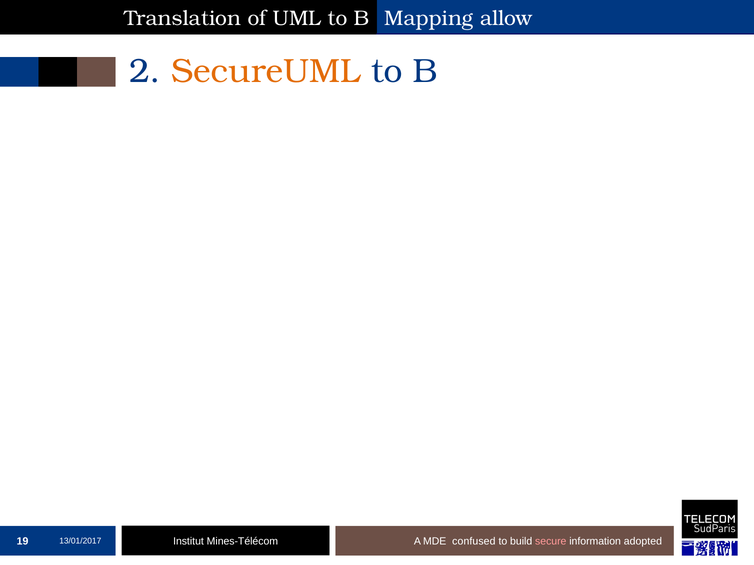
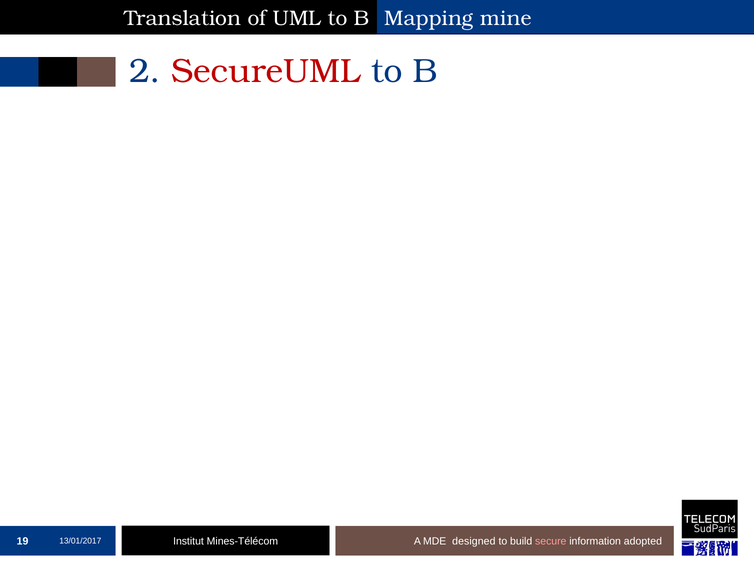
allow: allow -> mine (506, 18)
SecureUML colour: orange -> red (266, 71)
confused: confused -> designed (474, 542)
